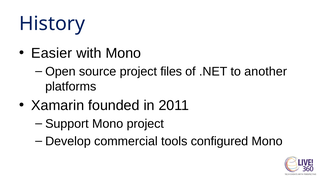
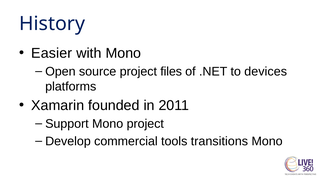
another: another -> devices (266, 72)
configured: configured -> transitions (219, 141)
